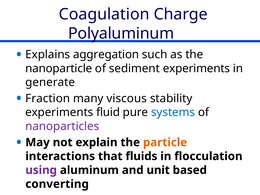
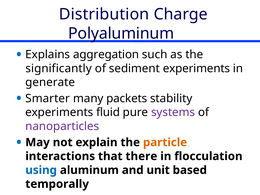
Coagulation: Coagulation -> Distribution (104, 14)
nanoparticle: nanoparticle -> significantly (59, 68)
Fraction: Fraction -> Smarter (48, 98)
viscous: viscous -> packets (127, 98)
systems colour: blue -> purple (173, 112)
fluids: fluids -> there (141, 156)
using colour: purple -> blue (41, 170)
converting: converting -> temporally (57, 184)
